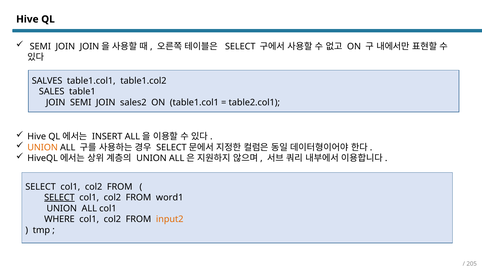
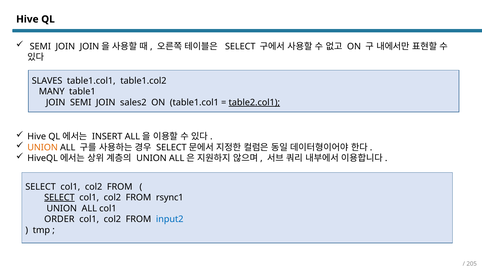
SALVES: SALVES -> SLAVES (47, 81)
SALES: SALES -> MANY (52, 92)
table2.col1 underline: none -> present (254, 103)
word1: word1 -> rsync1 (170, 198)
WHERE: WHERE -> ORDER (59, 219)
input2 colour: orange -> blue (170, 219)
